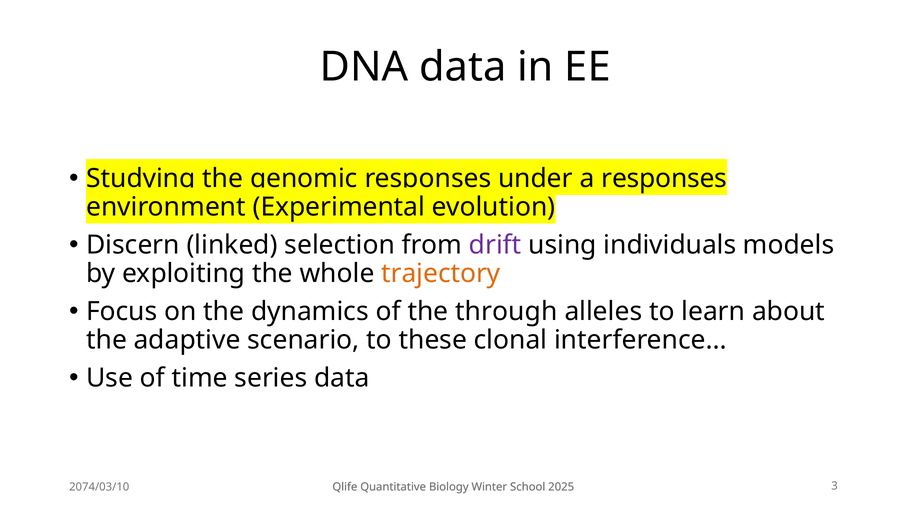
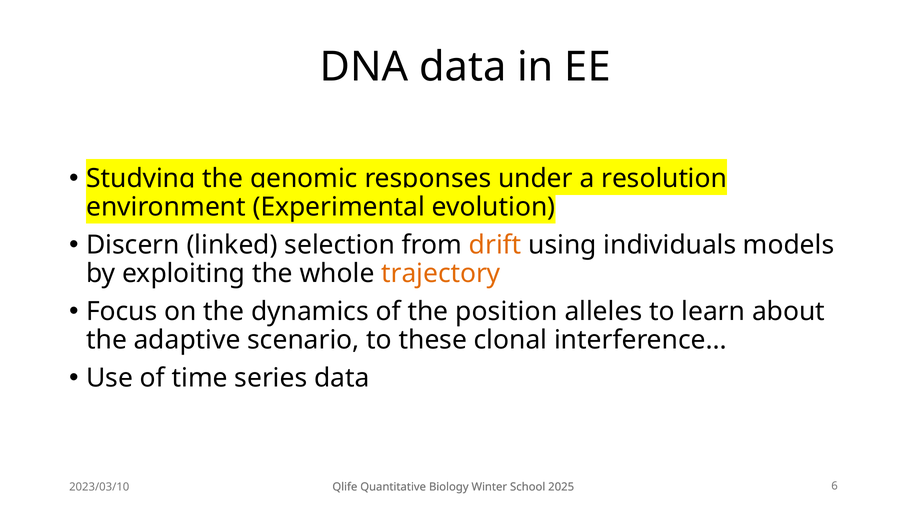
a responses: responses -> resolution (664, 179)
drift colour: purple -> orange (495, 245)
through: through -> position (506, 312)
2074/03/10: 2074/03/10 -> 2023/03/10 (99, 487)
3: 3 -> 6 (835, 486)
